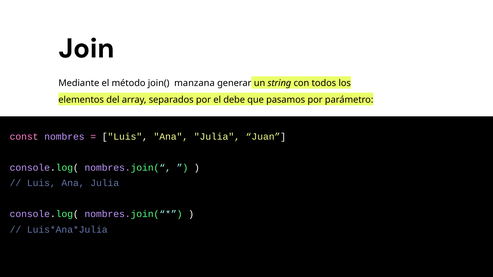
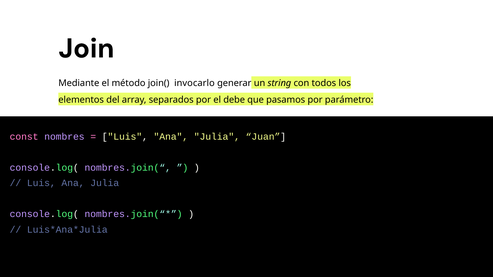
manzana: manzana -> invocarlo (194, 83)
